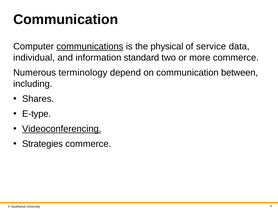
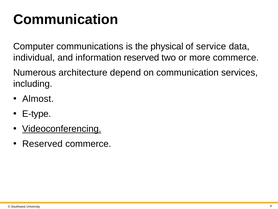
communications underline: present -> none (90, 46)
information standard: standard -> reserved (141, 58)
terminology: terminology -> architecture (83, 73)
between: between -> services (239, 73)
Shares: Shares -> Almost (38, 99)
Strategies: Strategies -> Reserved (42, 144)
